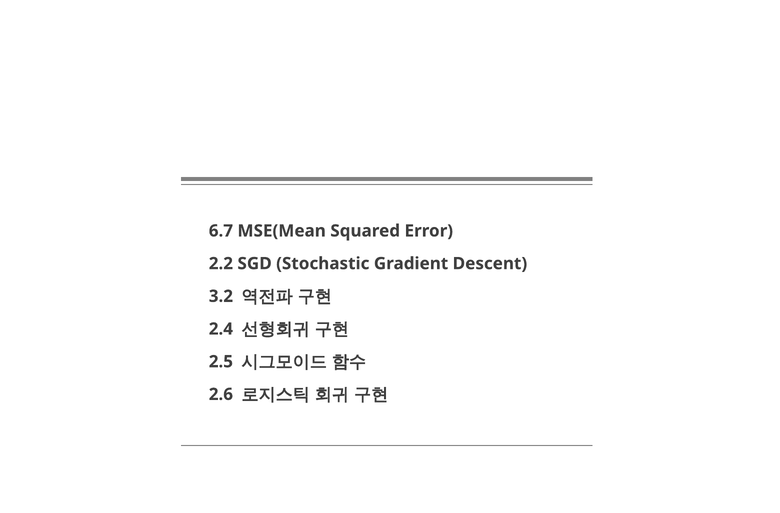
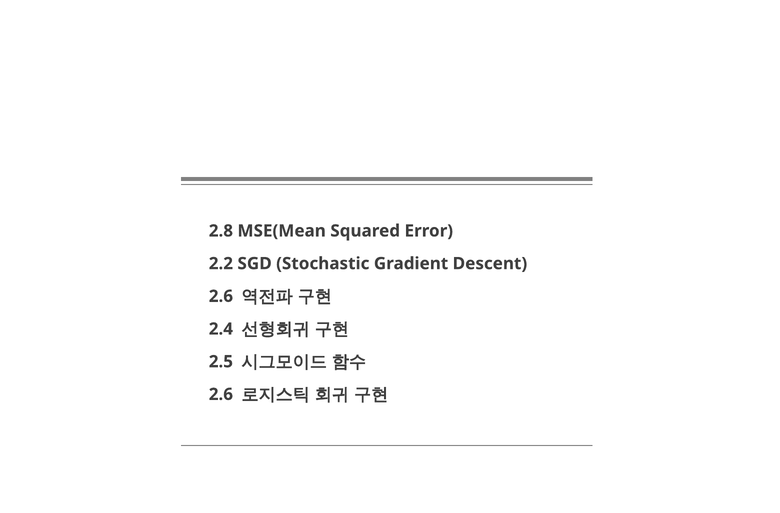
6.7: 6.7 -> 2.8 (221, 231)
3.2: 3.2 -> 2.6 (221, 296)
